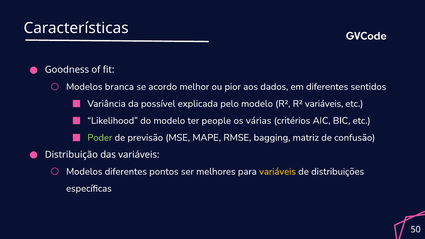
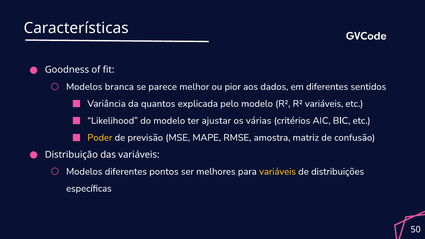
acordo: acordo -> parece (163, 87)
possível: possível -> quantos (158, 104)
people: people -> ajustar (216, 121)
Poder colour: light green -> yellow (100, 138)
bagging: bagging -> amostra (272, 138)
